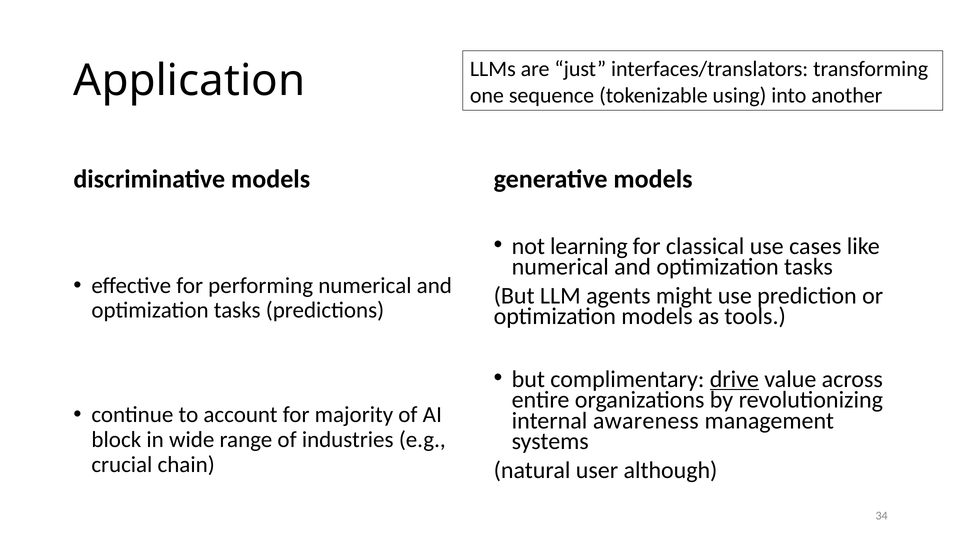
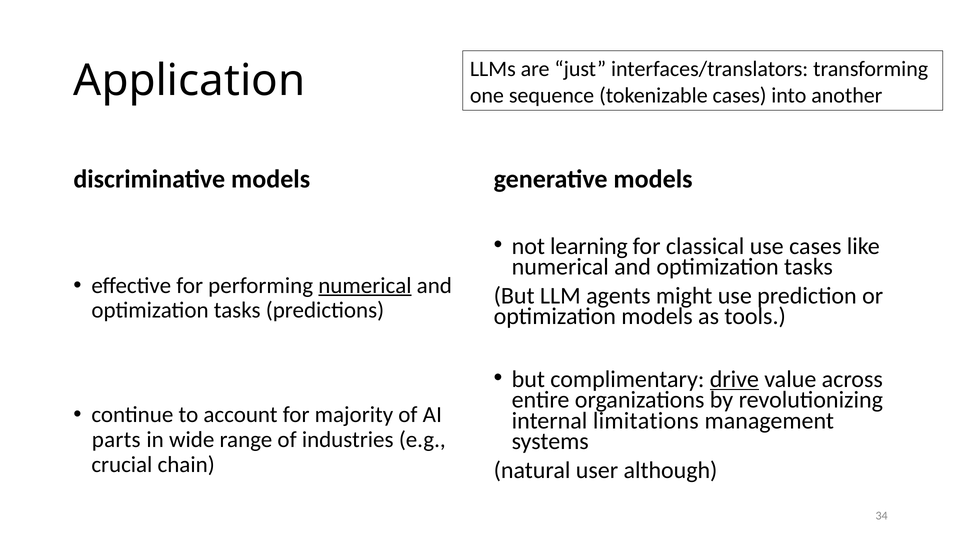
tokenizable using: using -> cases (740, 95)
numerical underline: none -> present (365, 286)
awareness: awareness -> limitations (646, 421)
block: block -> parts (116, 440)
